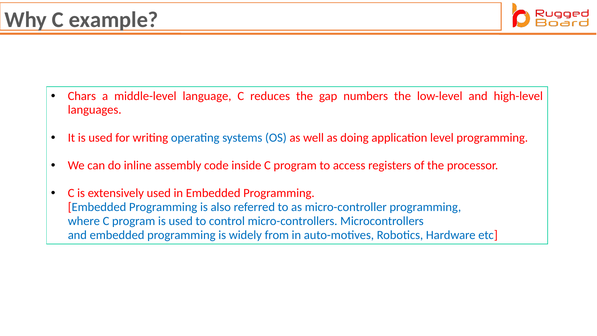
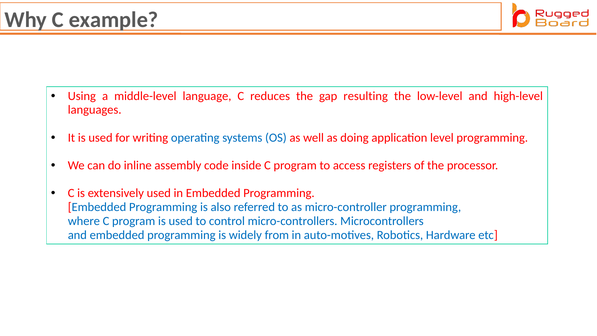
Chars: Chars -> Using (82, 96)
numbers: numbers -> resulting (366, 96)
